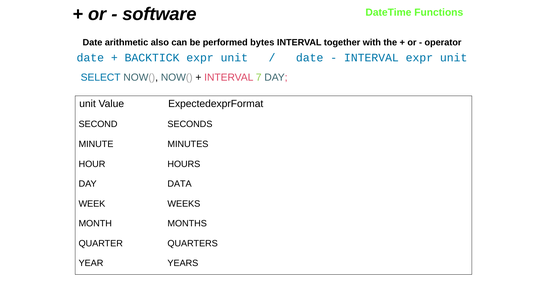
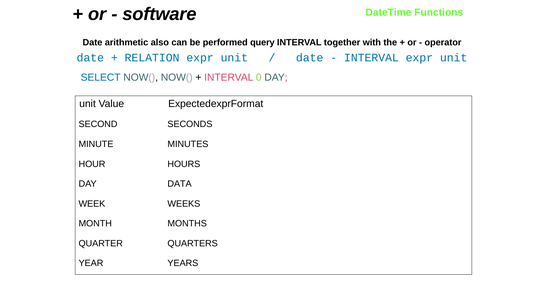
bytes: bytes -> query (262, 42)
BACKTICK: BACKTICK -> RELATION (152, 58)
7: 7 -> 0 (259, 77)
